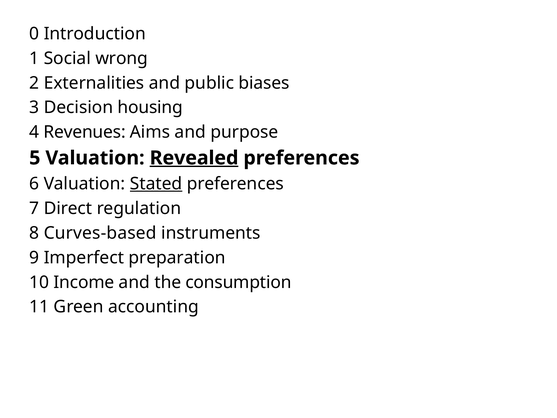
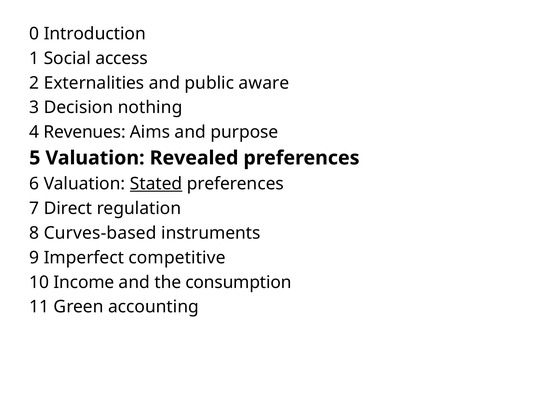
wrong: wrong -> access (122, 58)
biases: biases -> aware (264, 83)
housing: housing -> nothing (150, 108)
Revealed underline: present -> none (194, 158)
preparation: preparation -> competitive (177, 258)
